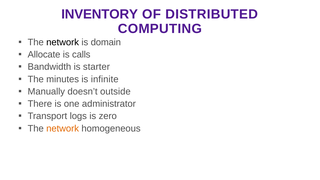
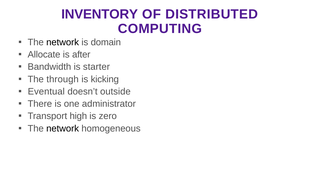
calls: calls -> after (81, 55)
minutes: minutes -> through (63, 79)
infinite: infinite -> kicking (105, 79)
Manually: Manually -> Eventual (46, 92)
logs: logs -> high (78, 116)
network colour: orange -> black (63, 128)
